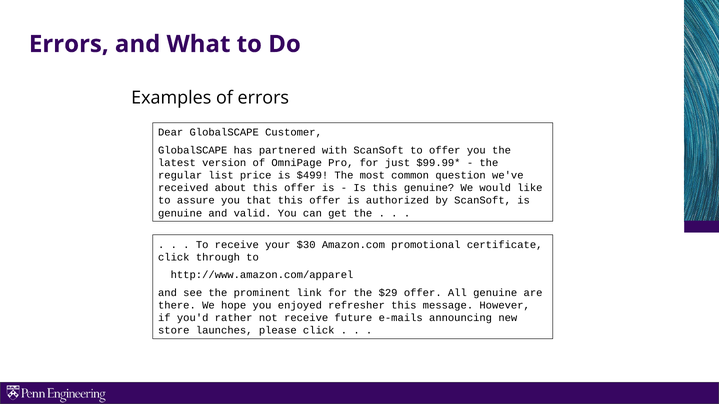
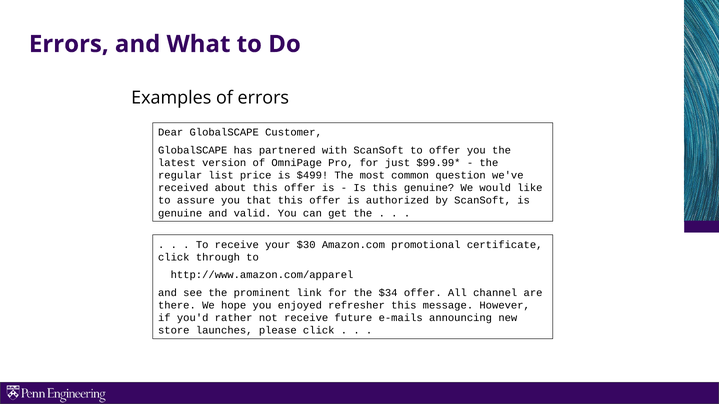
$29: $29 -> $34 (388, 293)
All genuine: genuine -> channel (495, 293)
